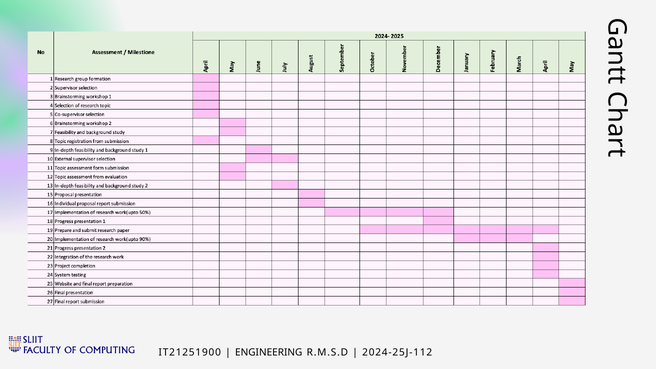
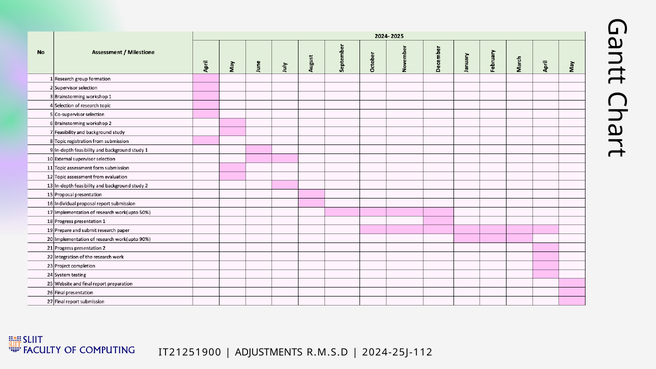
ENGINEERING: ENGINEERING -> ADJUSTMENTS (269, 353)
